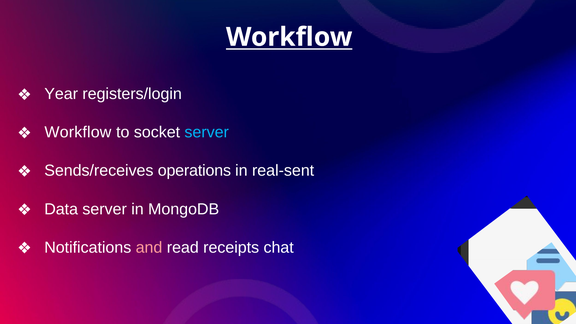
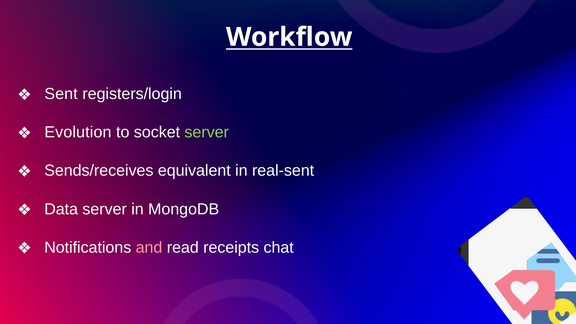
Year: Year -> Sent (61, 94)
Workflow: Workflow -> Evolution (78, 132)
server colour: light blue -> light green (207, 132)
operations: operations -> equivalent (194, 171)
